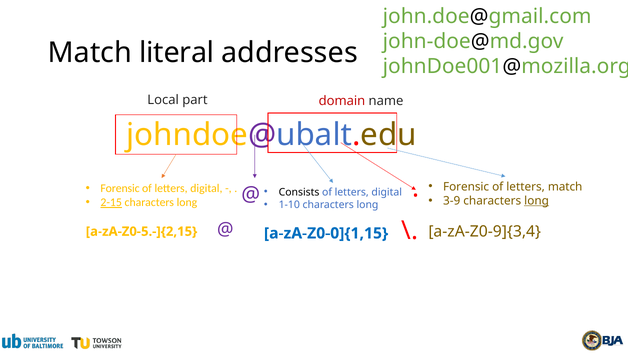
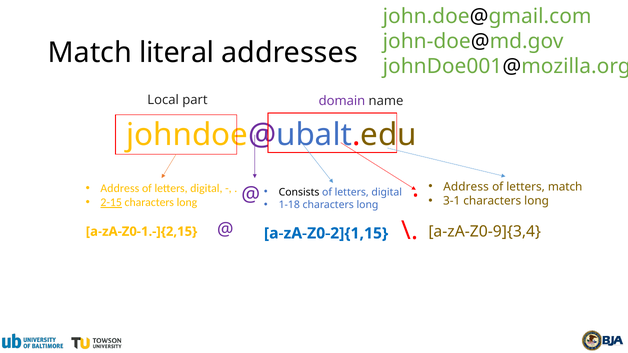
domain colour: red -> purple (342, 101)
Forensic: Forensic -> Address (466, 187)
Forensic: Forensic -> Address (120, 188)
3-9: 3-9 -> 3-1 (452, 201)
long underline: present -> none (537, 201)
1-10: 1-10 -> 1-18 (289, 205)
a-zA-Z0-5.-]{2,15: a-zA-Z0-5.-]{2,15 -> a-zA-Z0-1.-]{2,15 (142, 232)
a-zA-Z0-0]{1,15: a-zA-Z0-0]{1,15 -> a-zA-Z0-2]{1,15 (326, 233)
